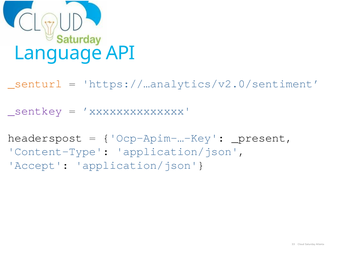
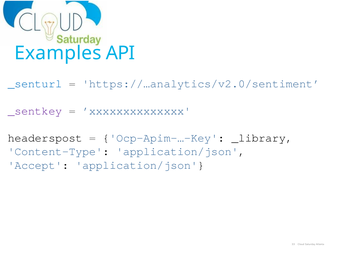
Language: Language -> Examples (58, 53)
_senturl colour: orange -> blue (35, 84)
_present: _present -> _library (262, 138)
